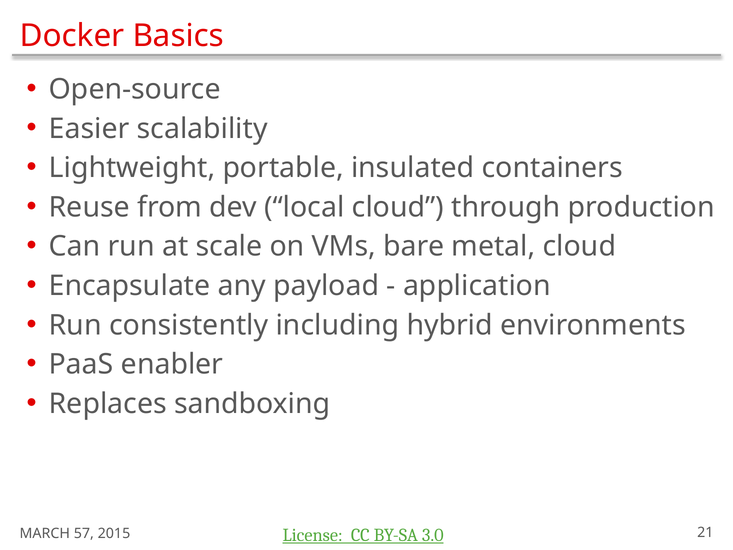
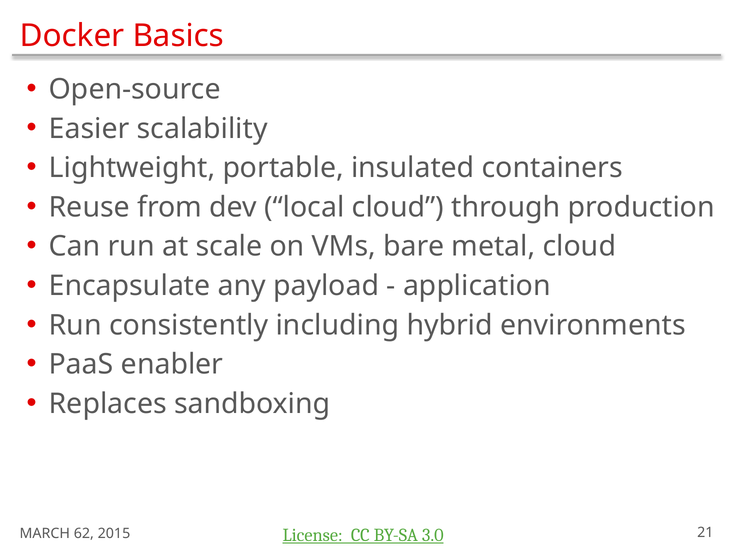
57: 57 -> 62 (84, 533)
